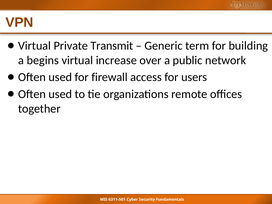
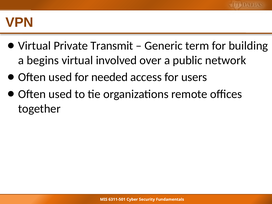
increase: increase -> involved (116, 60)
firewall: firewall -> needed (110, 77)
